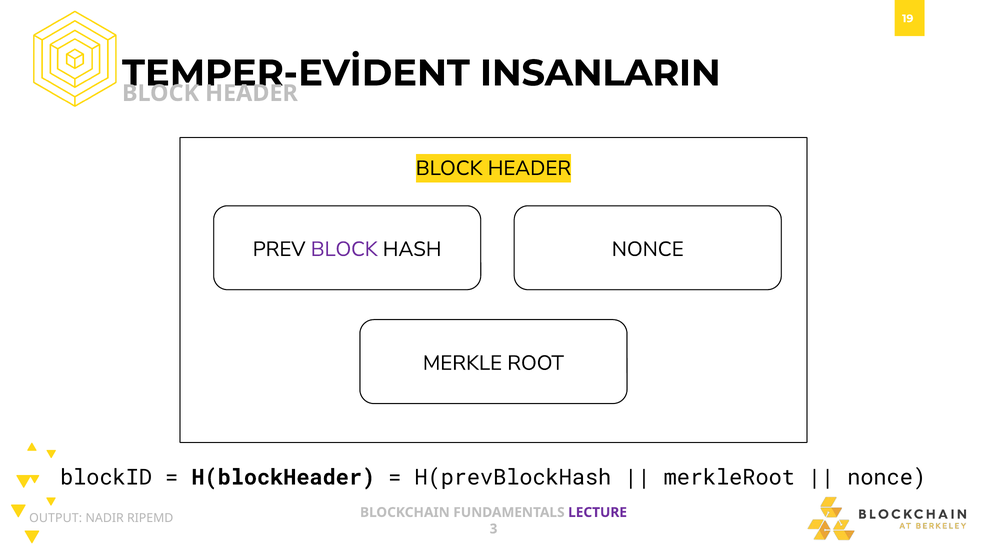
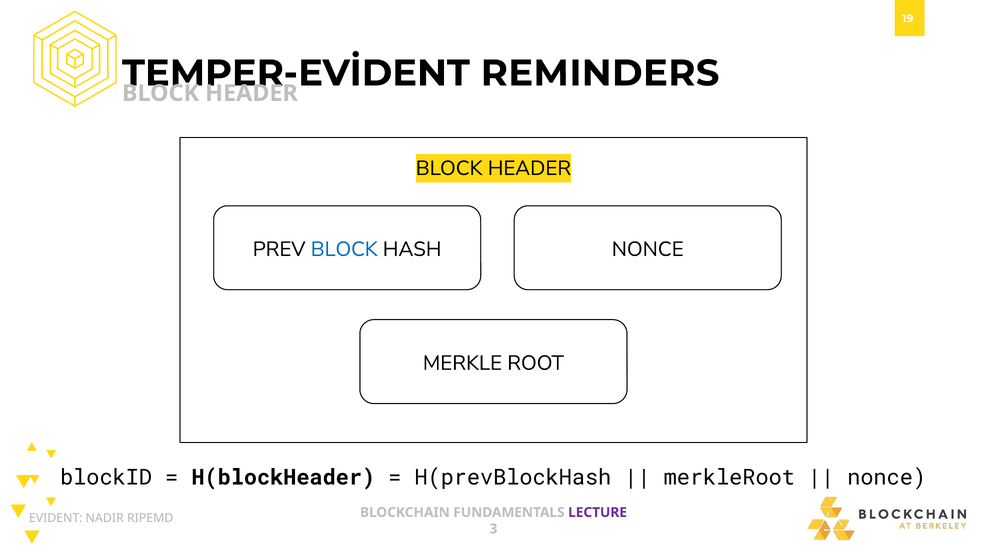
INSANLARIN: INSANLARIN -> REMINDERS (600, 73)
BLOCK colour: purple -> blue (344, 249)
OUTPUT: OUTPUT -> EVIDENT (56, 518)
